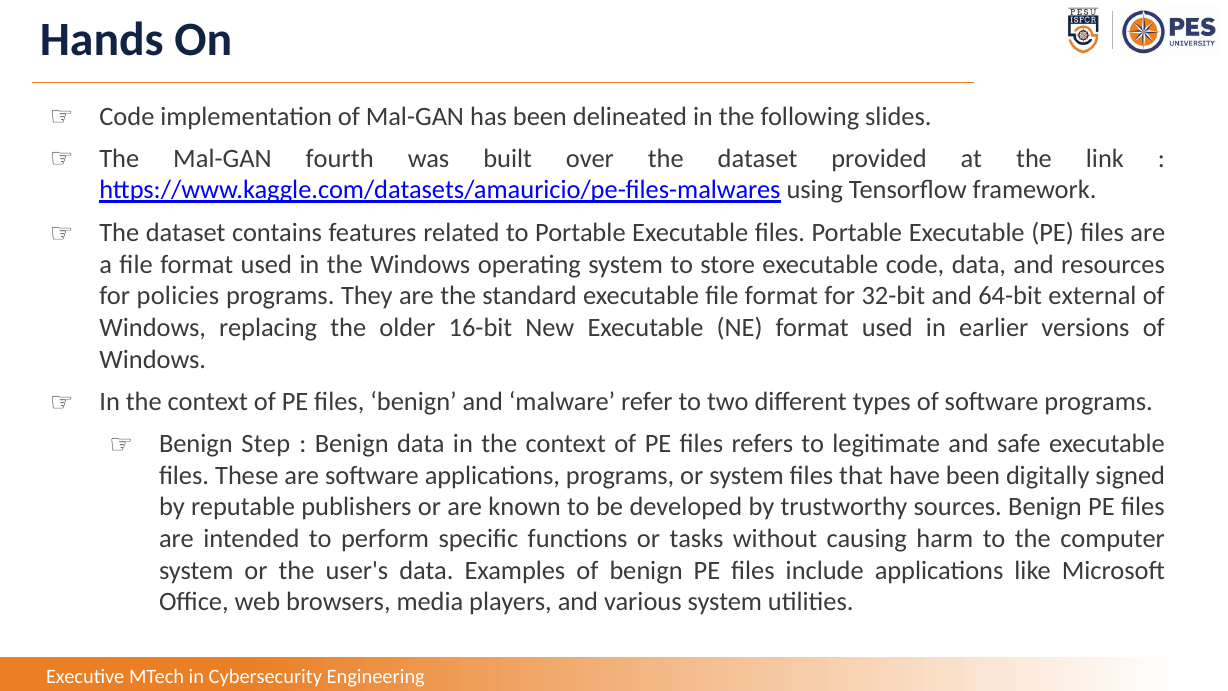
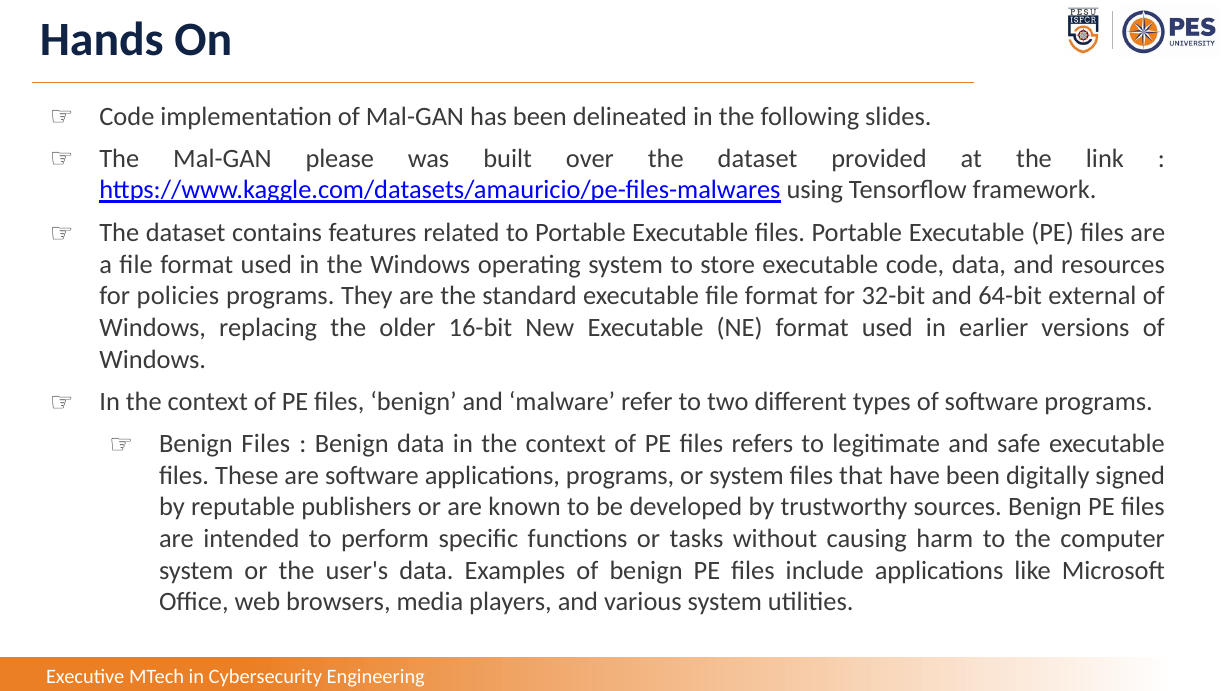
fourth: fourth -> please (340, 158)
Benign Step: Step -> Files (266, 443)
